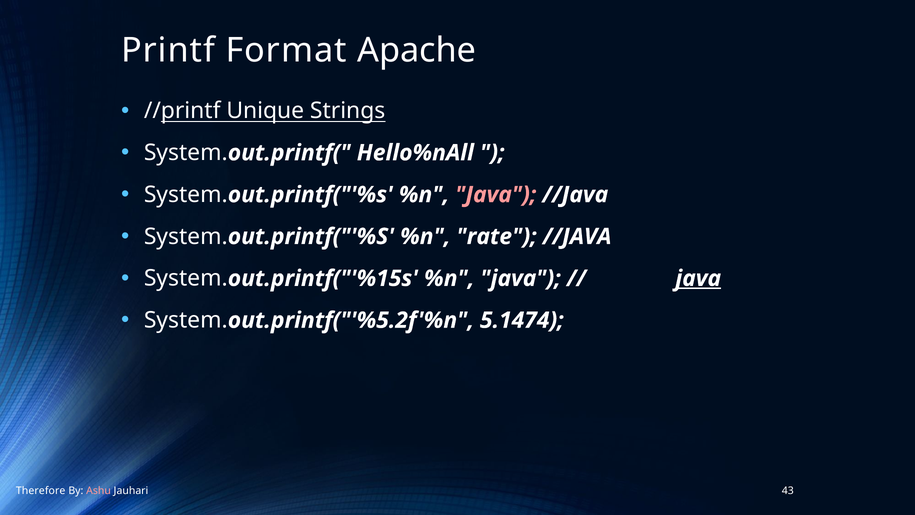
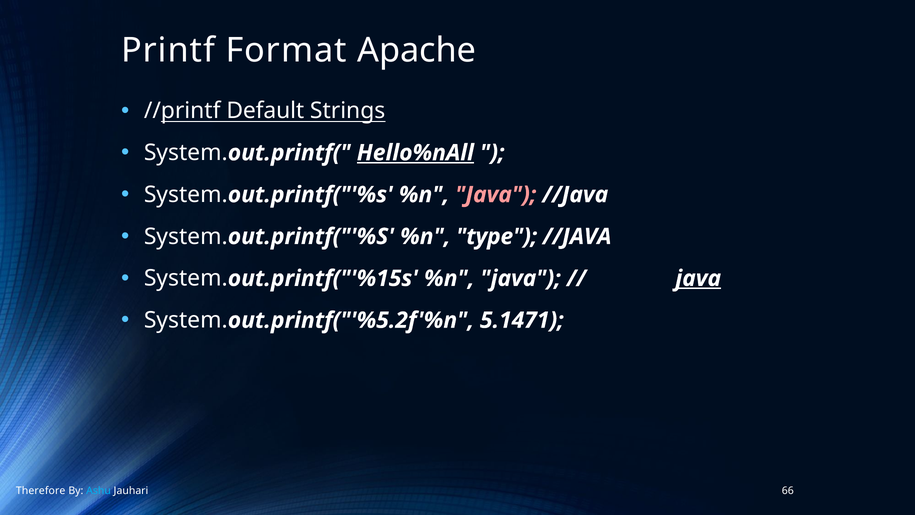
Unique: Unique -> Default (265, 111)
Hello%nAll underline: none -> present (415, 153)
rate: rate -> type (497, 236)
5.1474: 5.1474 -> 5.1471 (522, 320)
Ashu colour: pink -> light blue (99, 491)
43: 43 -> 66 (788, 491)
